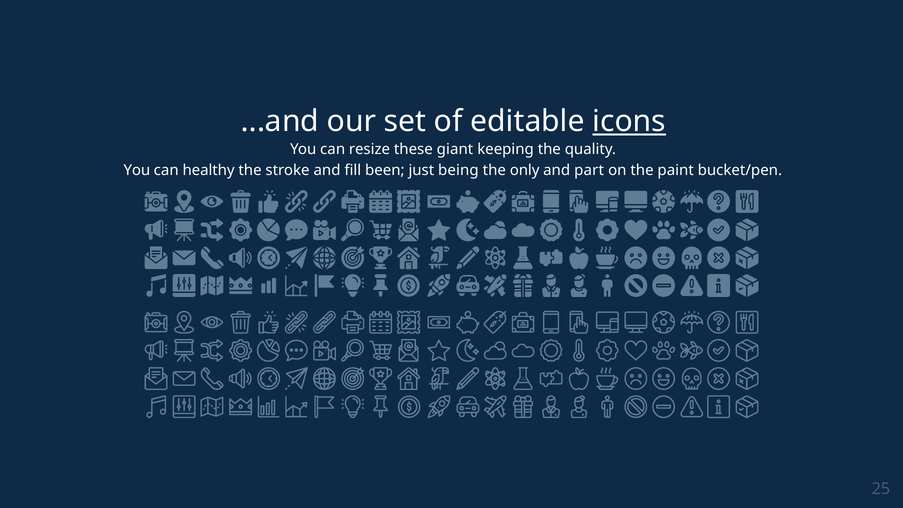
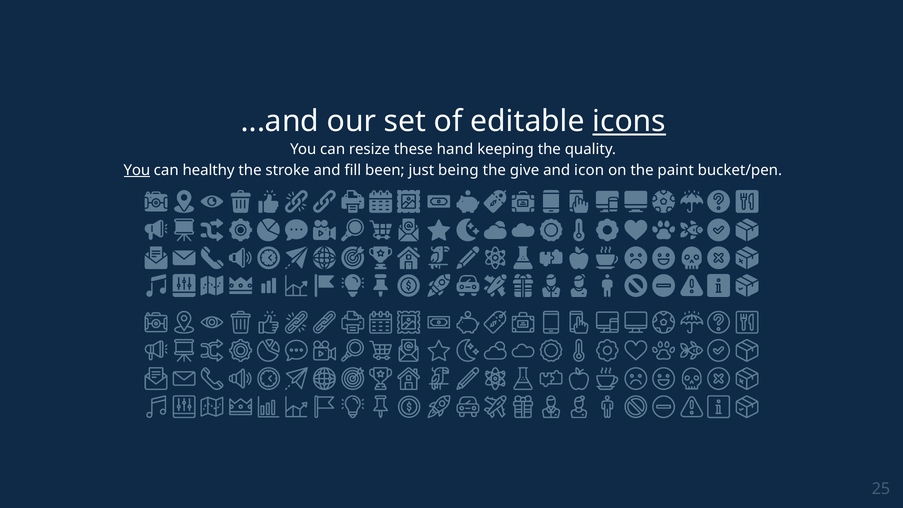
giant: giant -> hand (455, 149)
You underline: none -> present (137, 170)
only: only -> give (525, 170)
part: part -> icon (589, 170)
